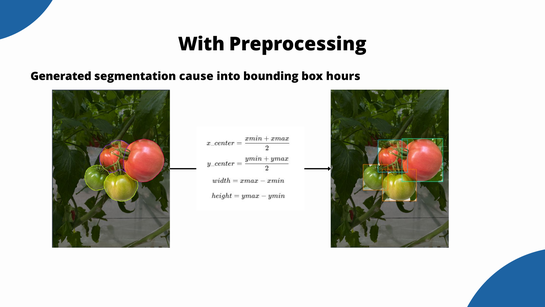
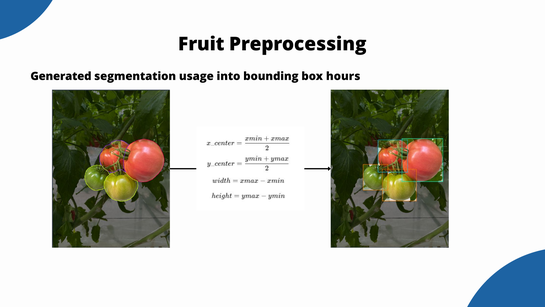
With: With -> Fruit (201, 44)
cause: cause -> usage (196, 76)
